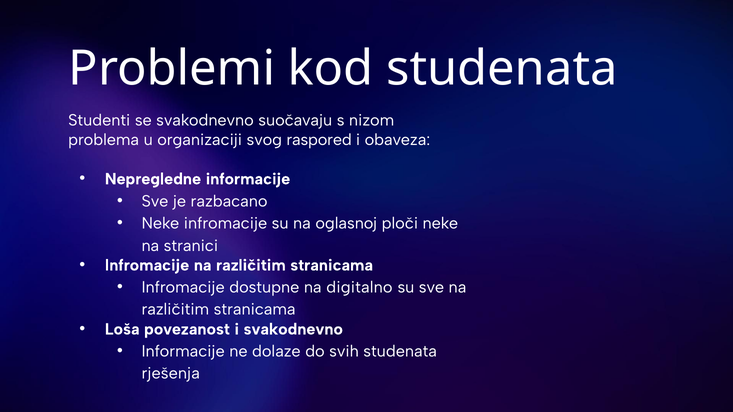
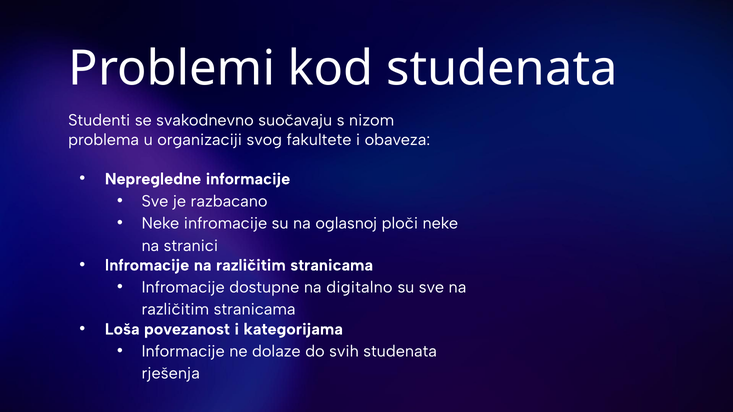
raspored: raspored -> fakultete (319, 140)
i svakodnevno: svakodnevno -> kategorijama (293, 329)
